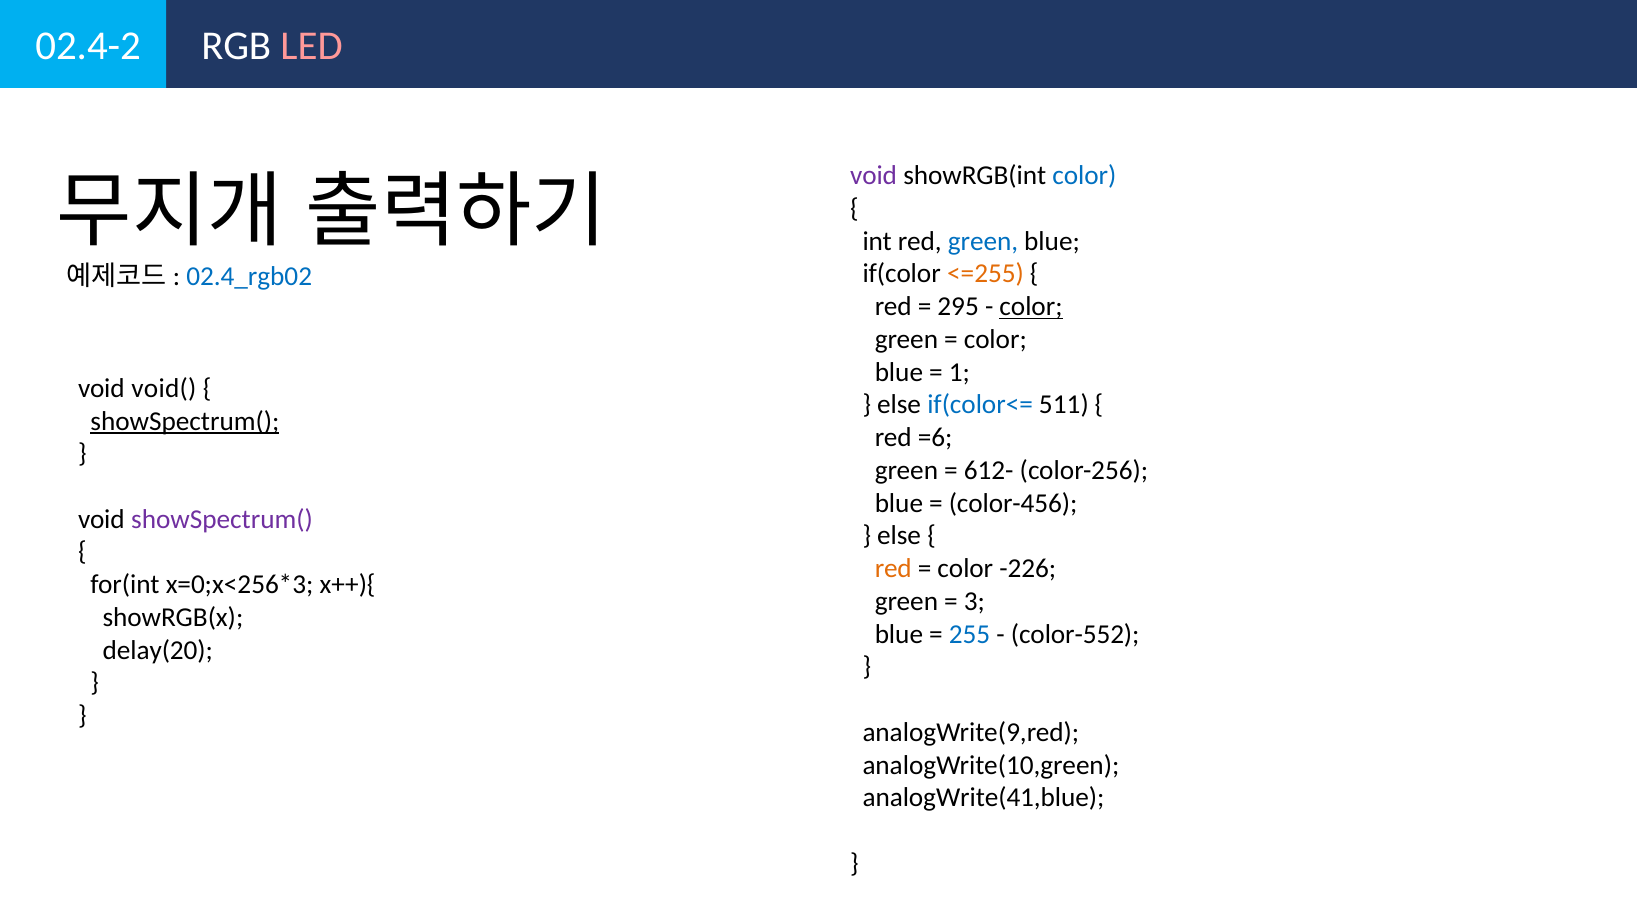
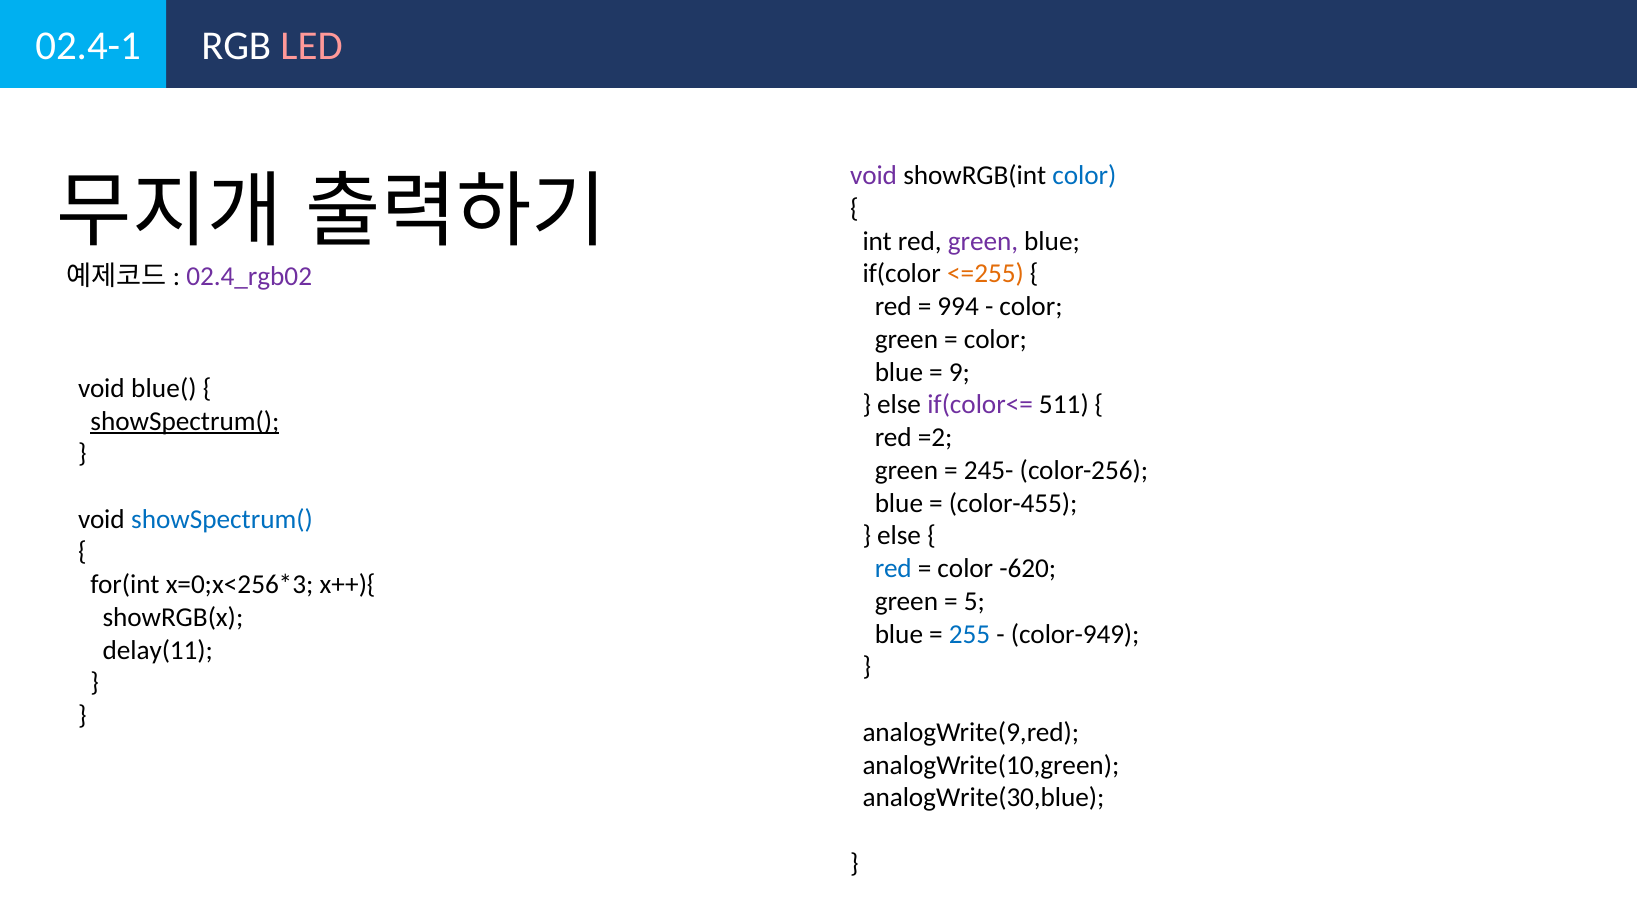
02.4-2: 02.4-2 -> 02.4-1 (88, 46)
green colour: blue -> purple (983, 241)
02.4_rgb02 colour: blue -> purple (249, 276)
295: 295 -> 994 (958, 307)
color underline: present -> none (1031, 307)
1: 1 -> 9 (959, 372)
void(: void( -> blue( (164, 388)
if(color<= colour: blue -> purple (980, 405)
=6: =6 -> =2 (935, 438)
612-: 612- -> 245- (989, 470)
color-456: color-456 -> color-455 (1013, 503)
showSpectrum( colour: purple -> blue (222, 519)
red colour: orange -> blue (893, 568)
-226: -226 -> -620 (1028, 568)
3: 3 -> 5 (974, 601)
color-552: color-552 -> color-949 (1075, 634)
delay(20: delay(20 -> delay(11 (158, 650)
analogWrite(41,blue: analogWrite(41,blue -> analogWrite(30,blue (983, 798)
